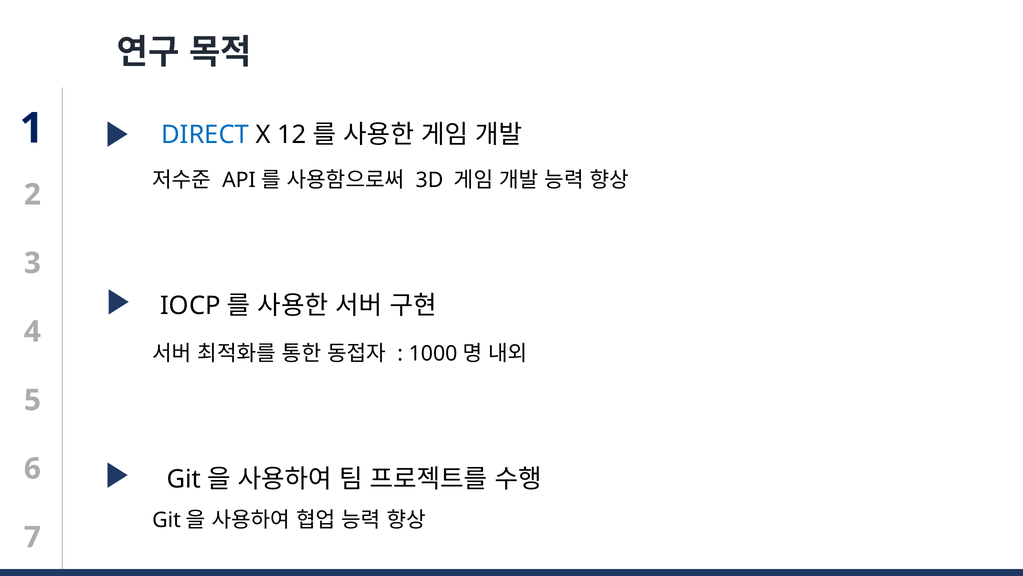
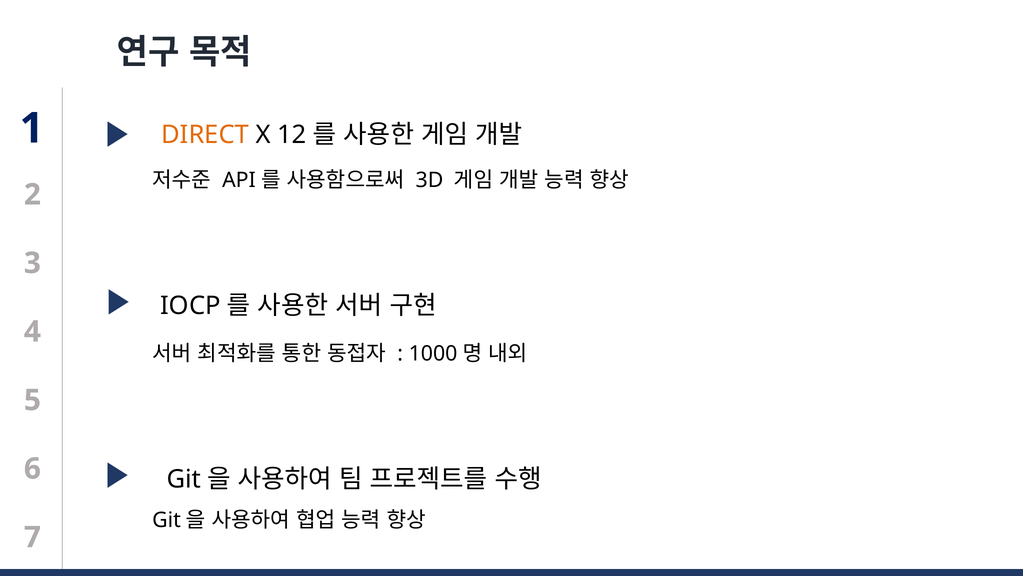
DIRECT colour: blue -> orange (205, 135)
